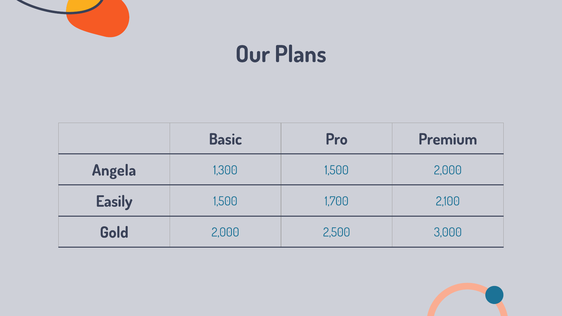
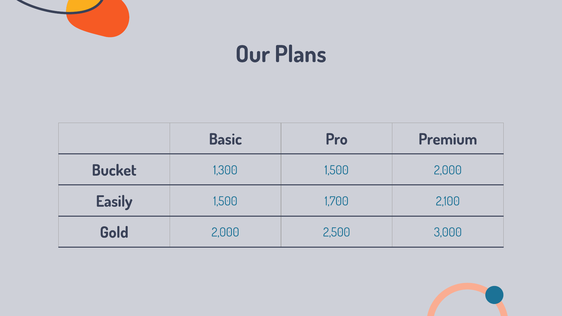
Angela: Angela -> Bucket (114, 171)
